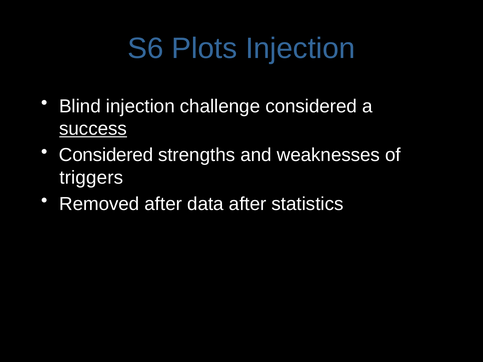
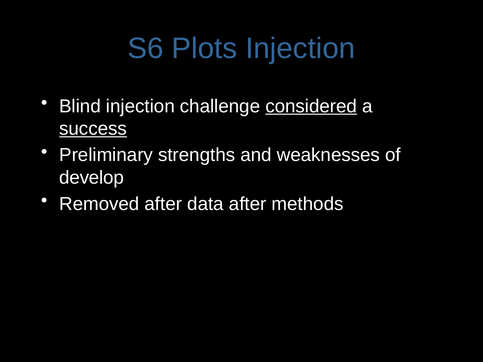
considered underline: none -> present (311, 106)
Considered: Considered -> Preliminary (106, 155)
triggers: triggers -> develop (92, 178)
statistics: statistics -> methods (308, 204)
